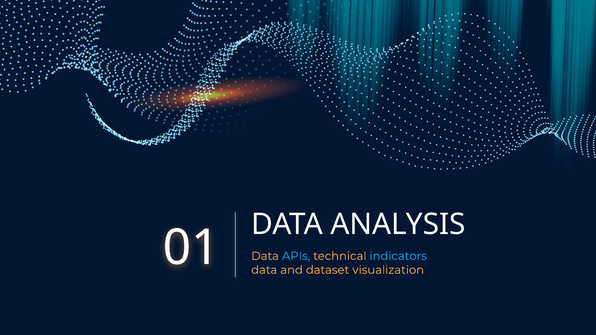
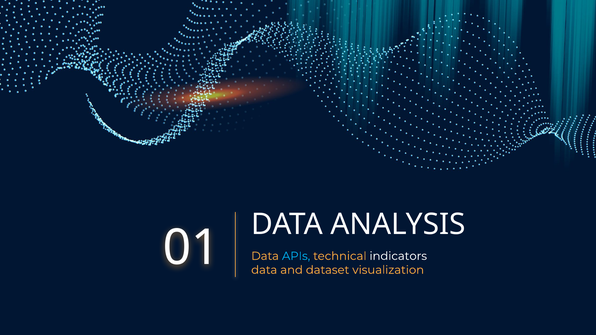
indicators colour: light blue -> white (398, 256)
